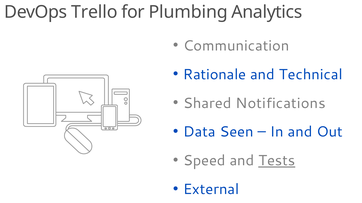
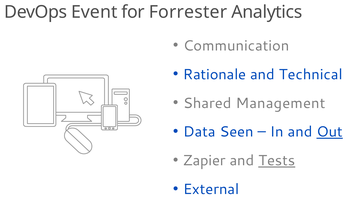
Trello: Trello -> Event (94, 12)
Plumbing: Plumbing -> Forrester (188, 12)
Notifications: Notifications -> Management (281, 103)
Out underline: none -> present (330, 132)
Speed: Speed -> Zapier (204, 161)
